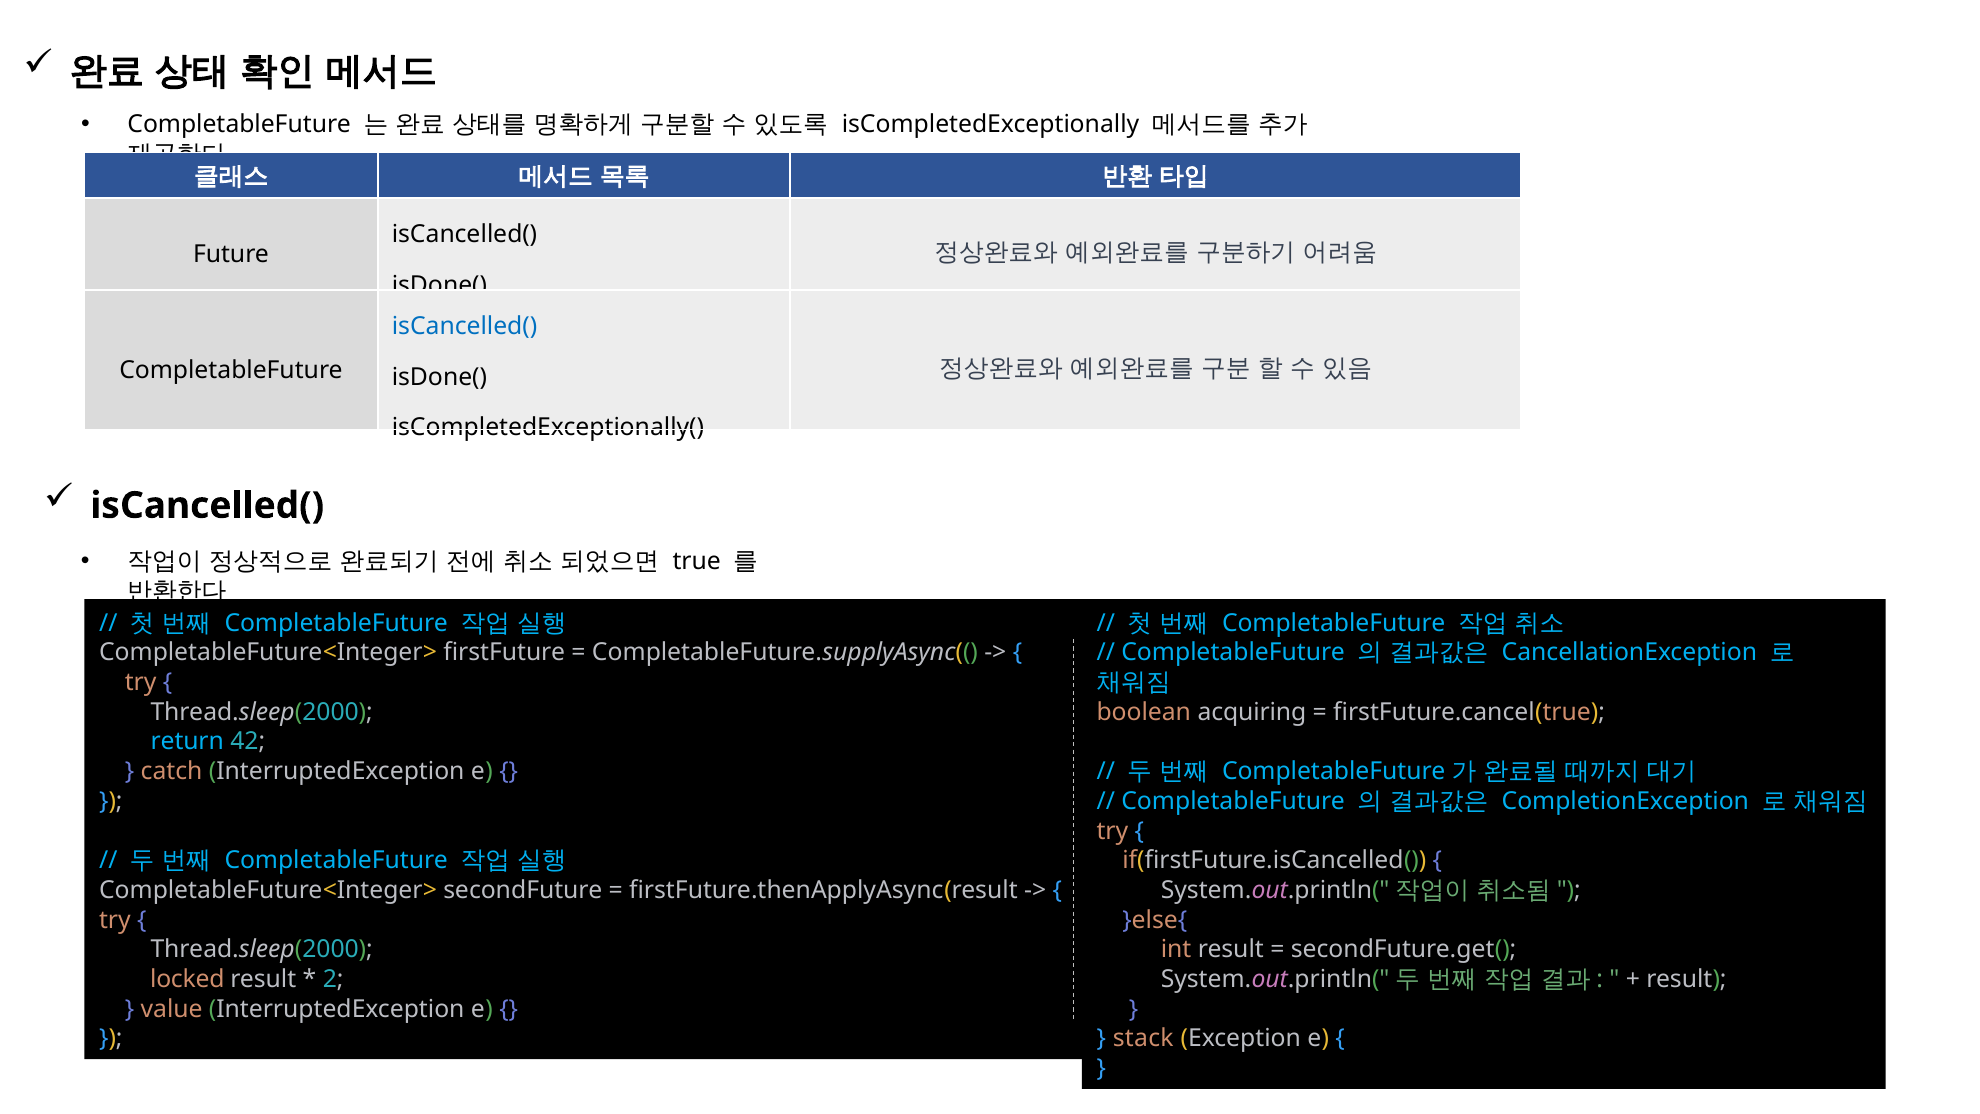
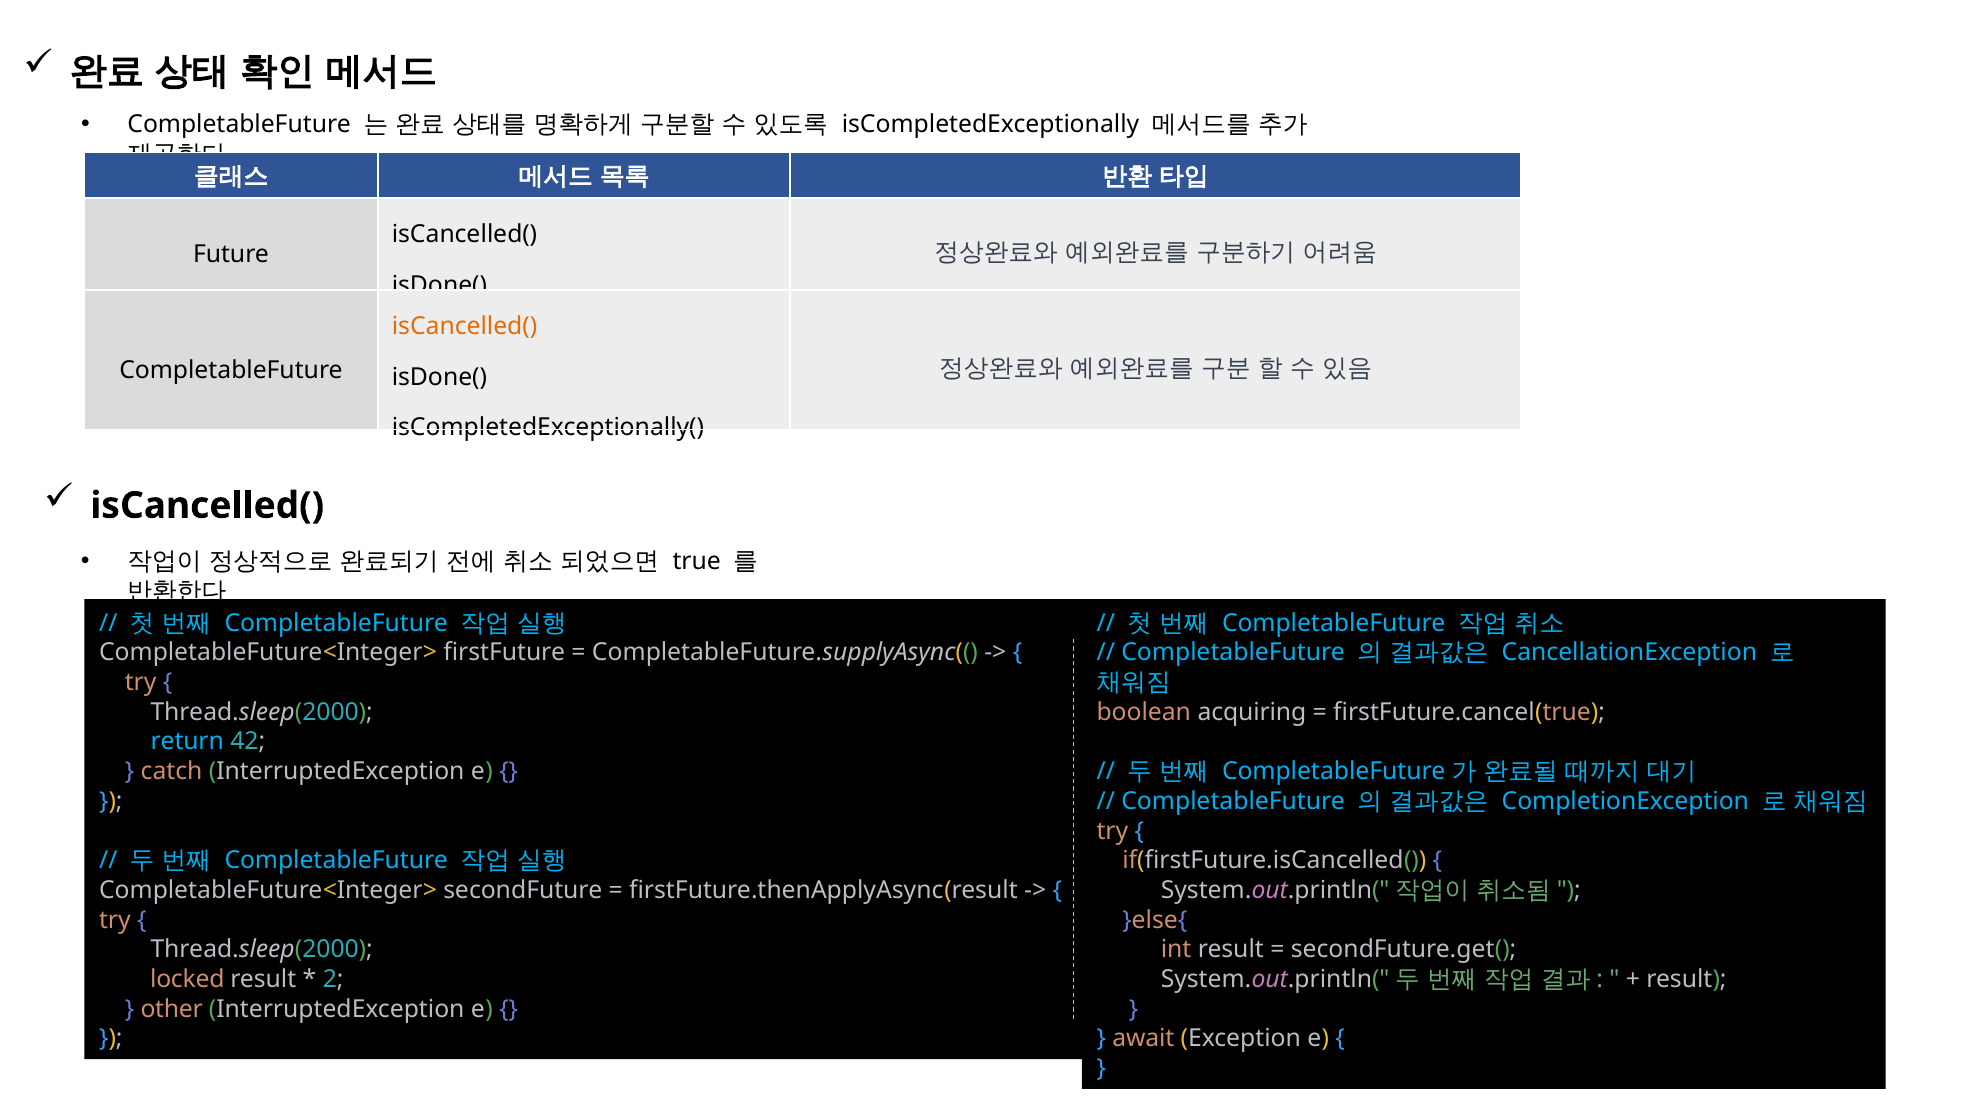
isCancelled( colour: blue -> orange (465, 326)
value: value -> other (172, 1009)
stack: stack -> await (1143, 1039)
